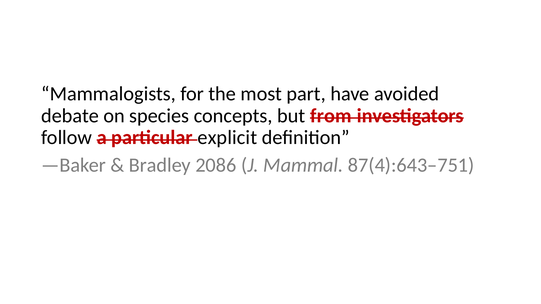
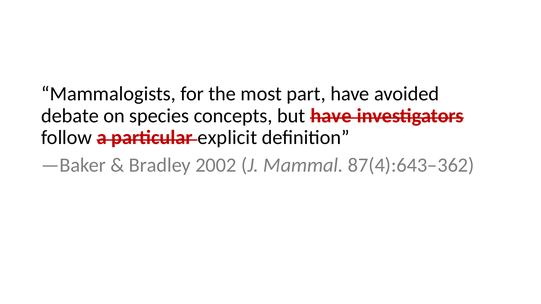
but from: from -> have (331, 116)
2086: 2086 -> 2002 (216, 165)
87(4):643–751: 87(4):643–751 -> 87(4):643–362 (411, 165)
